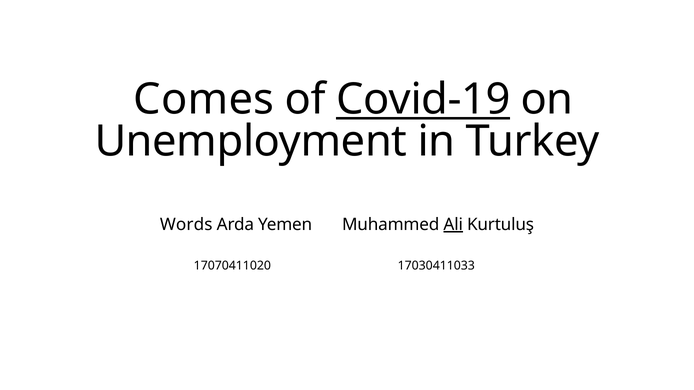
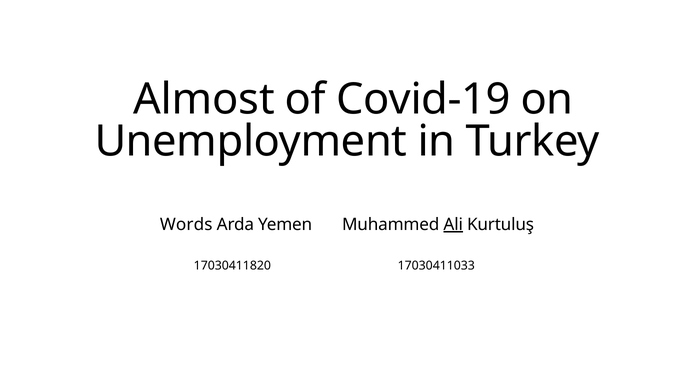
Comes: Comes -> Almost (204, 100)
Covid-19 underline: present -> none (423, 100)
17070411020: 17070411020 -> 17030411820 (232, 266)
